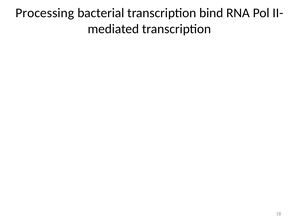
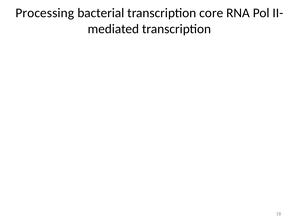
bind: bind -> core (211, 13)
